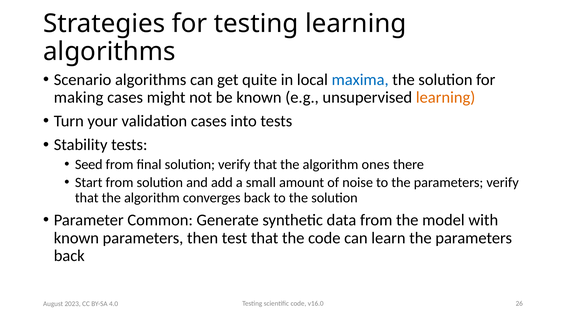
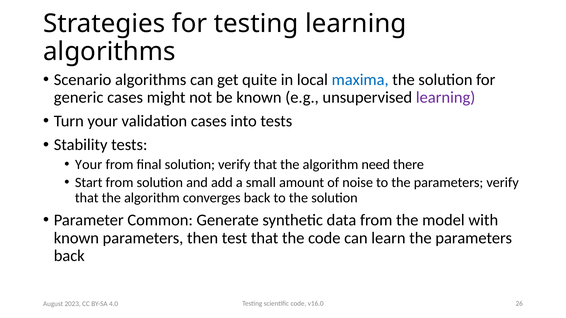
making: making -> generic (79, 98)
learning colour: orange -> purple (446, 98)
Seed: Seed -> Your (89, 165)
ones: ones -> need (376, 165)
